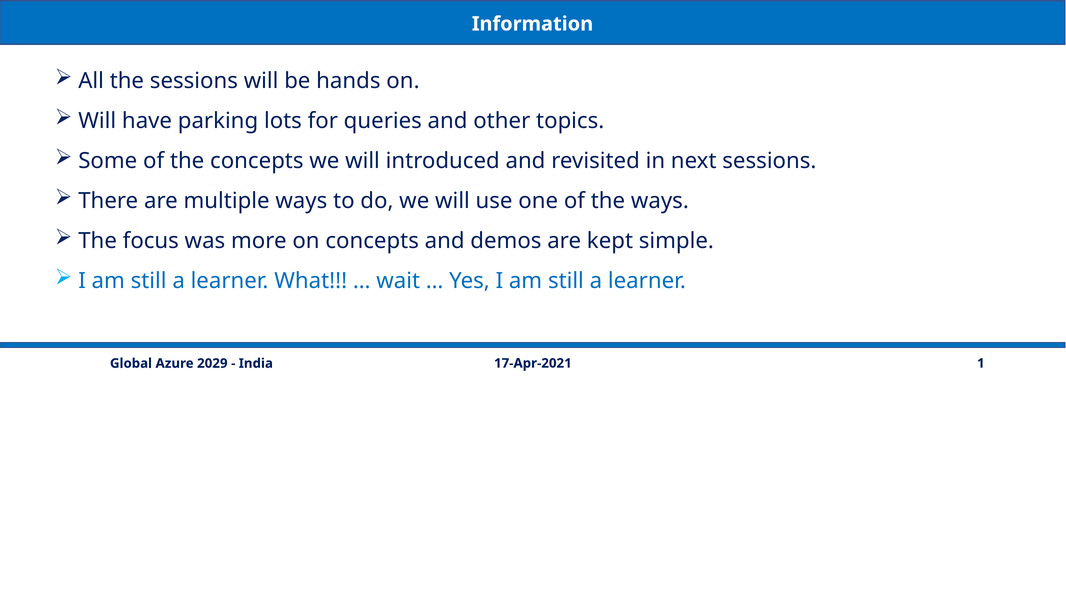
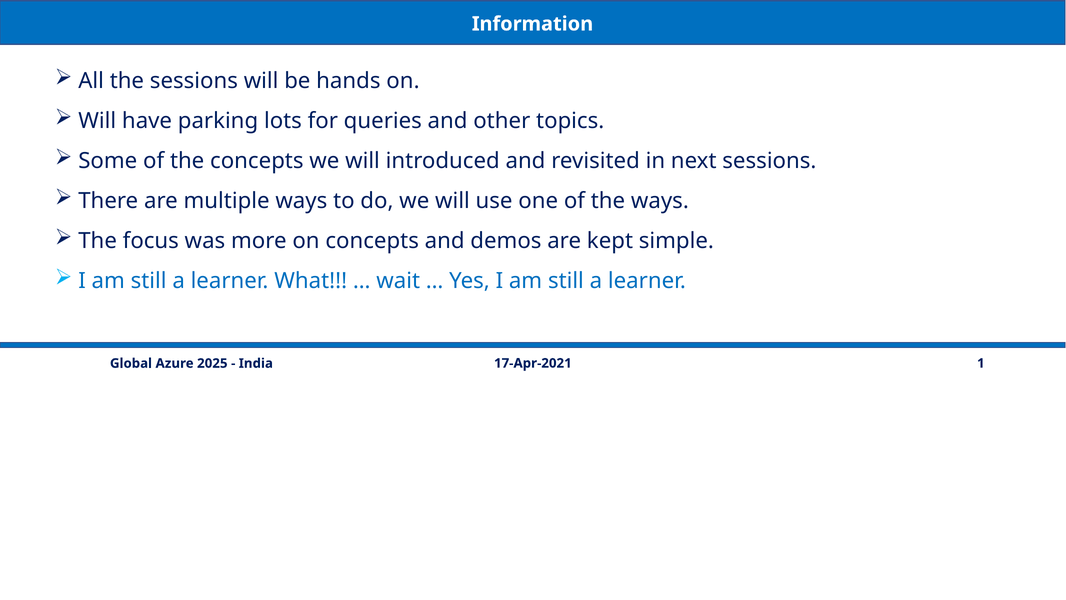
2029: 2029 -> 2025 (212, 363)
